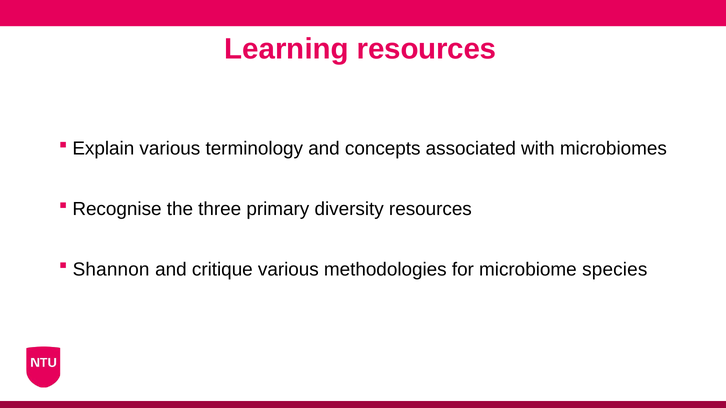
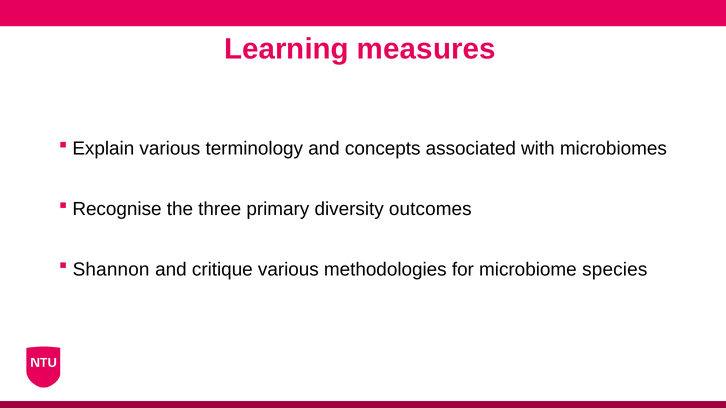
Learning resources: resources -> measures (426, 49)
diversity resources: resources -> outcomes (430, 209)
